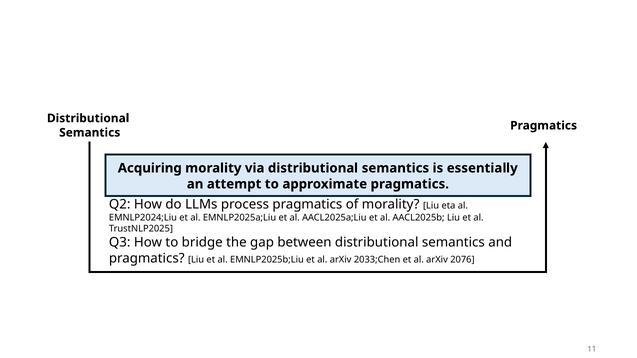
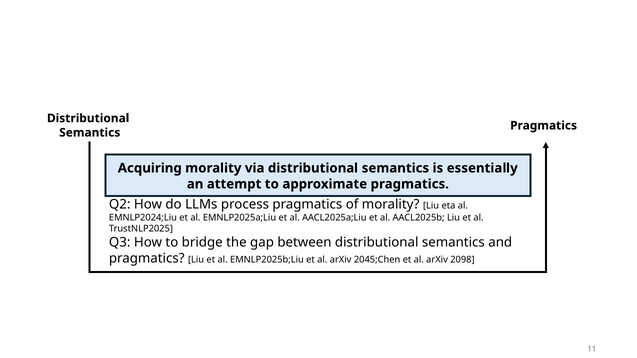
2033;Chen: 2033;Chen -> 2045;Chen (377, 260)
2076: 2076 -> 2098 (462, 260)
